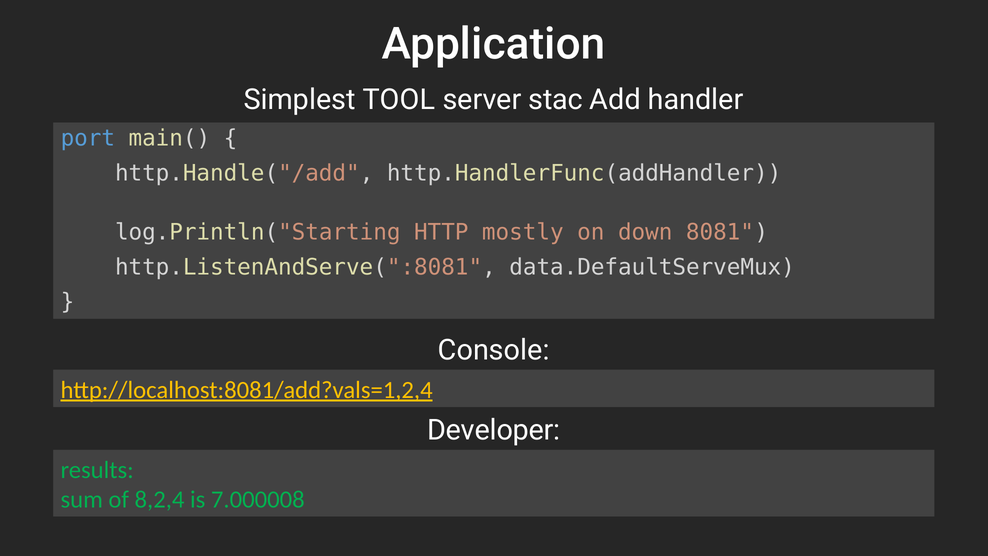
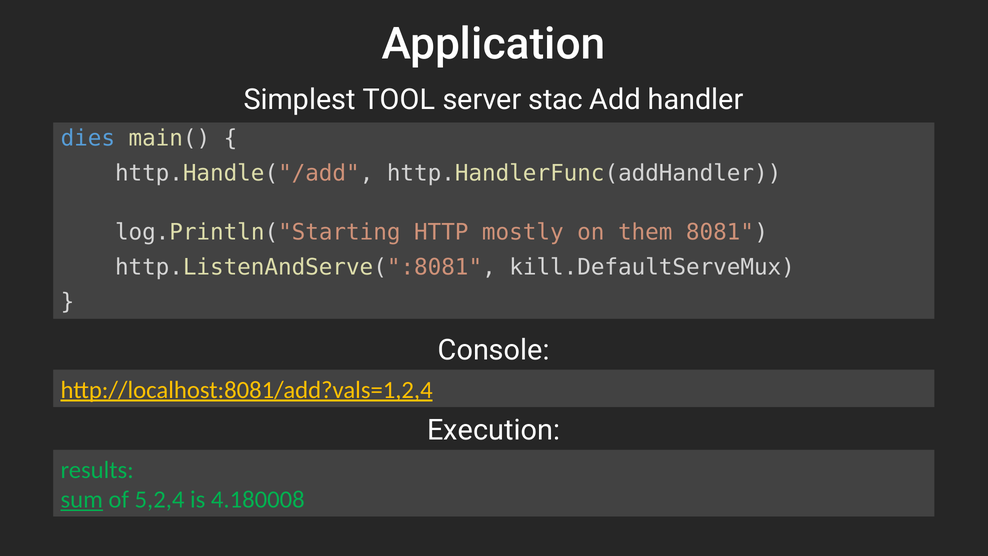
port: port -> dies (88, 138)
down: down -> them (645, 232)
data.DefaultServeMux: data.DefaultServeMux -> kill.DefaultServeMux (652, 267)
Developer: Developer -> Execution (494, 430)
sum underline: none -> present (82, 499)
8,2,4: 8,2,4 -> 5,2,4 (160, 499)
7.000008: 7.000008 -> 4.180008 (258, 499)
